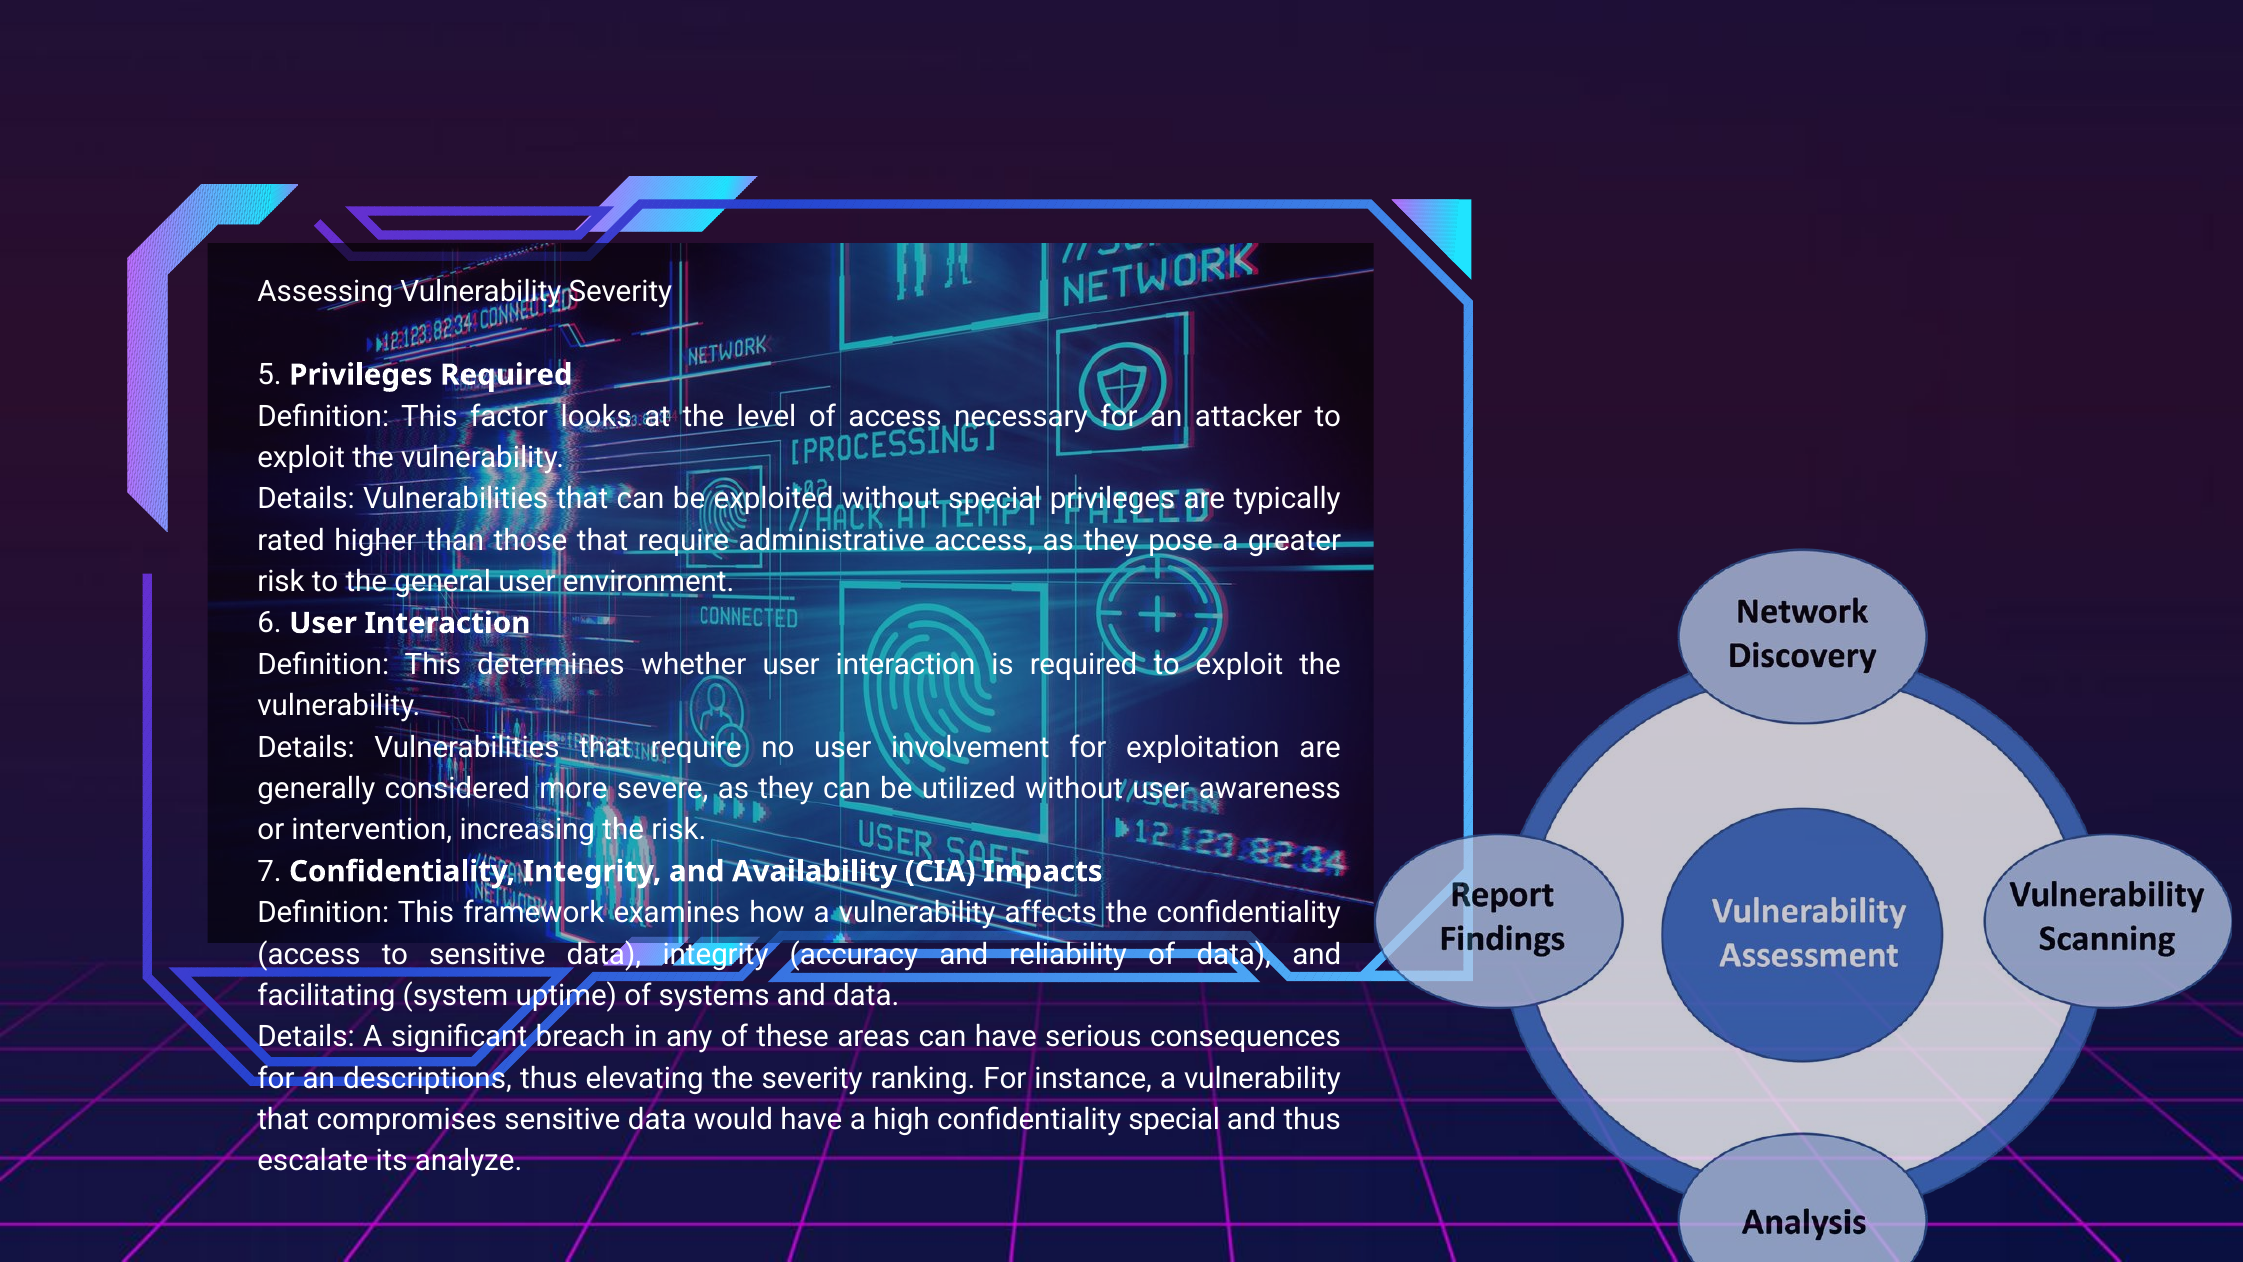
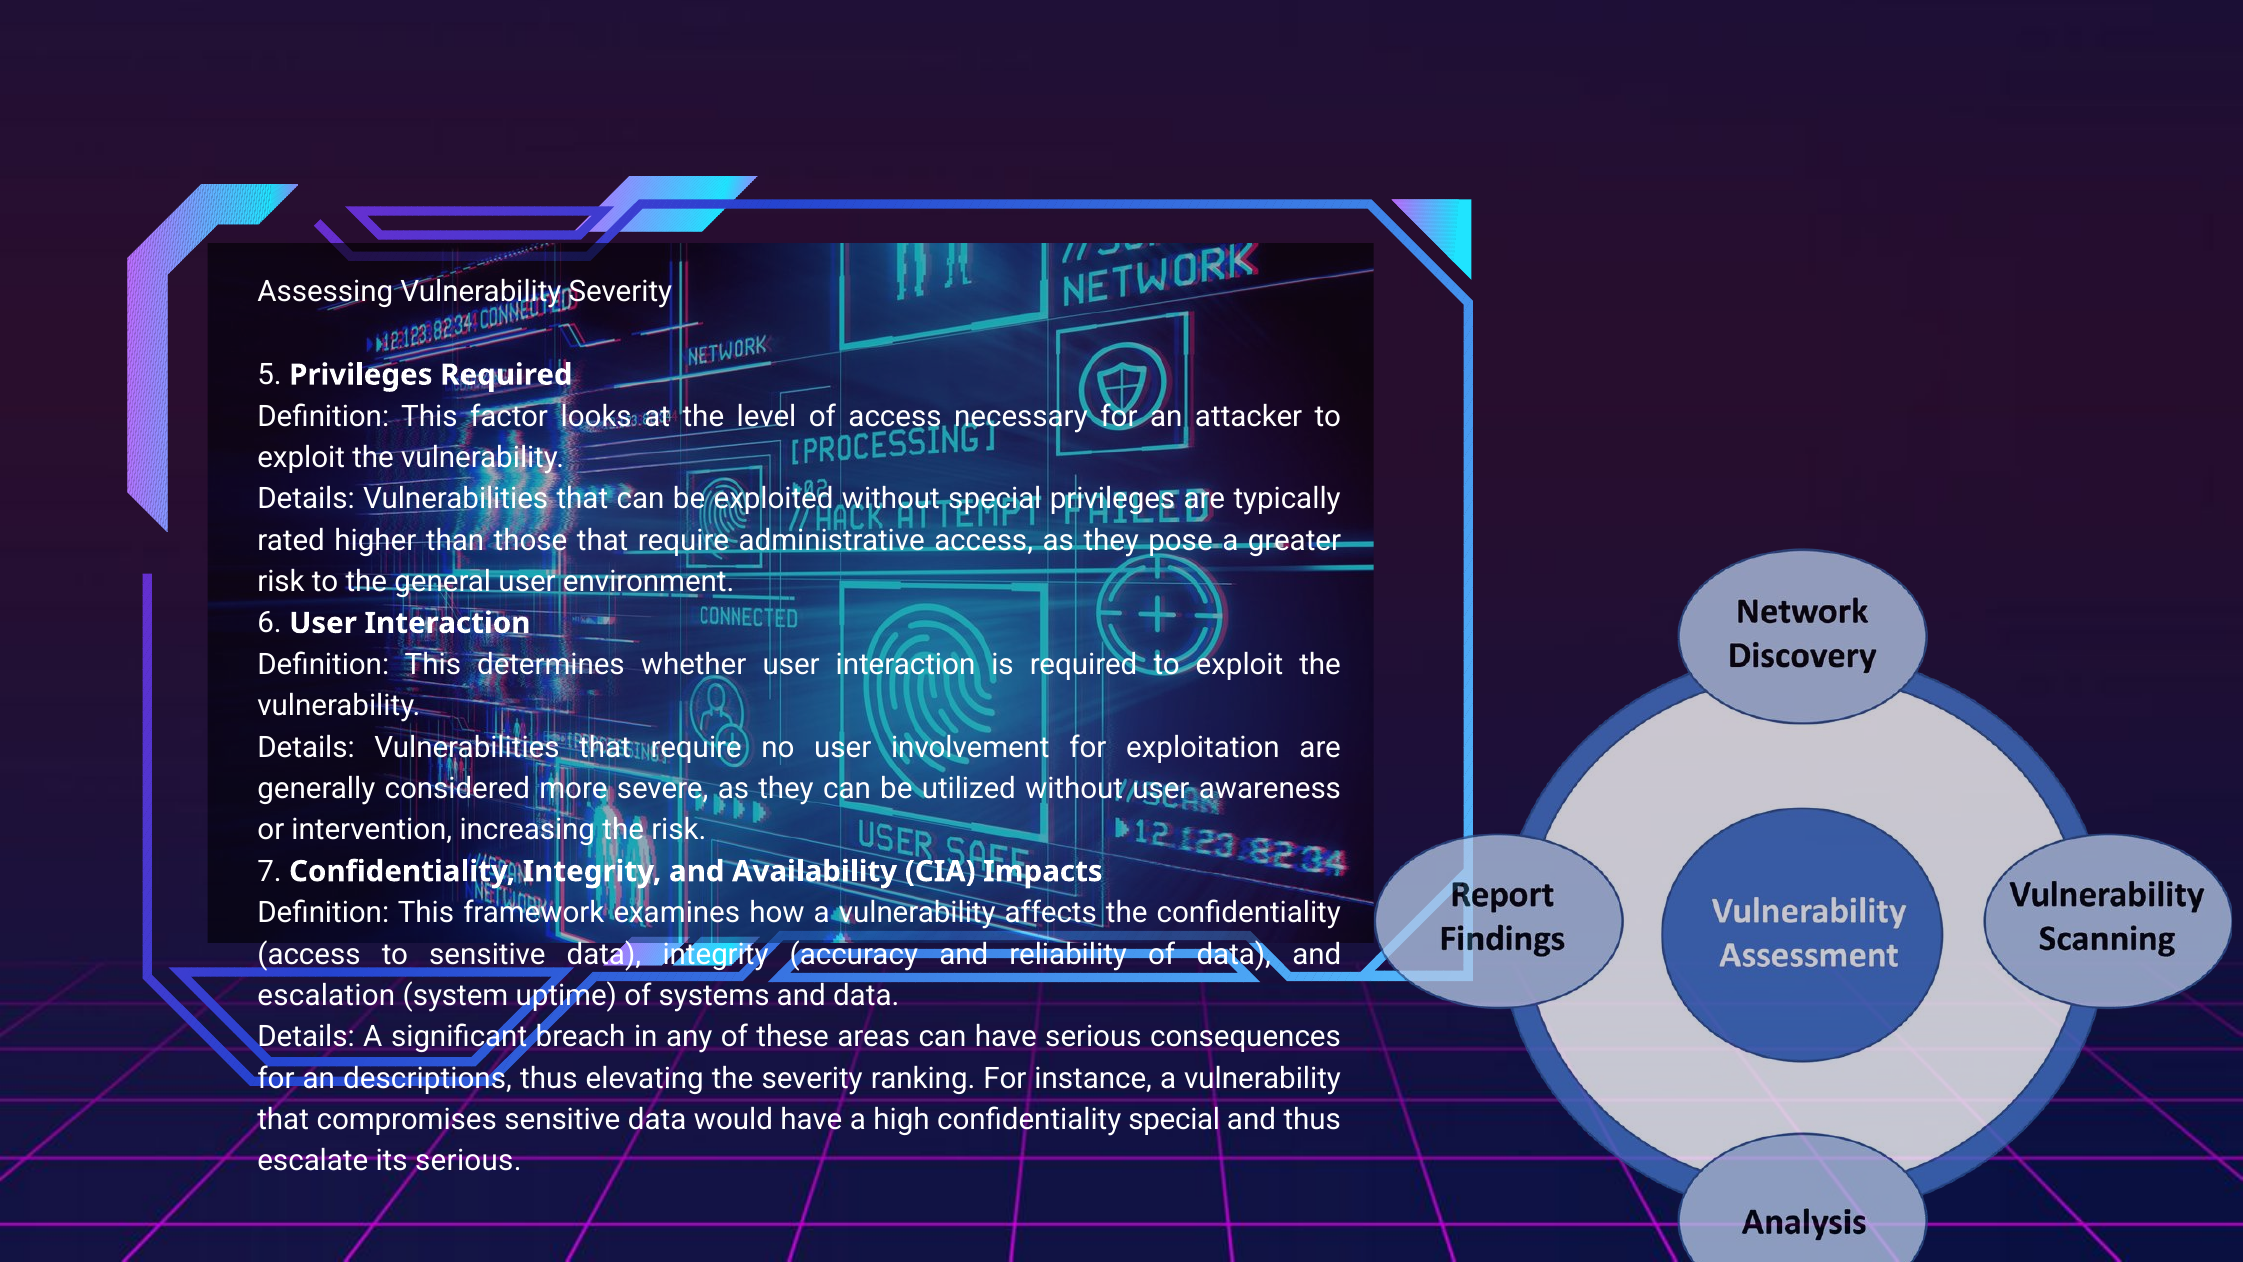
facilitating: facilitating -> escalation (326, 995)
its analyze: analyze -> serious (468, 1161)
